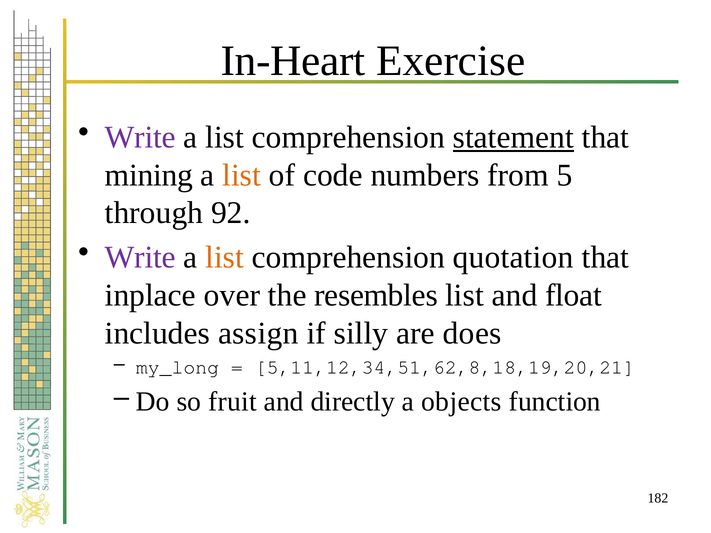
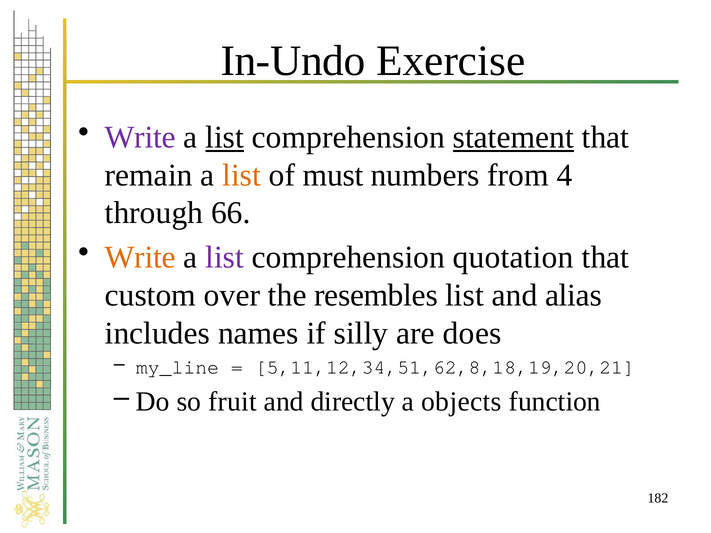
In-Heart: In-Heart -> In-Undo (293, 61)
list underline: none -> present (225, 137)
mining: mining -> remain (149, 175)
code: code -> must (333, 175)
5: 5 -> 4 (565, 175)
92: 92 -> 66 (231, 213)
Write colour: purple -> orange (140, 257)
list colour: orange -> purple (225, 257)
inplace: inplace -> custom (150, 295)
float: float -> alias (574, 295)
assign: assign -> names (258, 333)
my_long: my_long -> my_line (178, 367)
